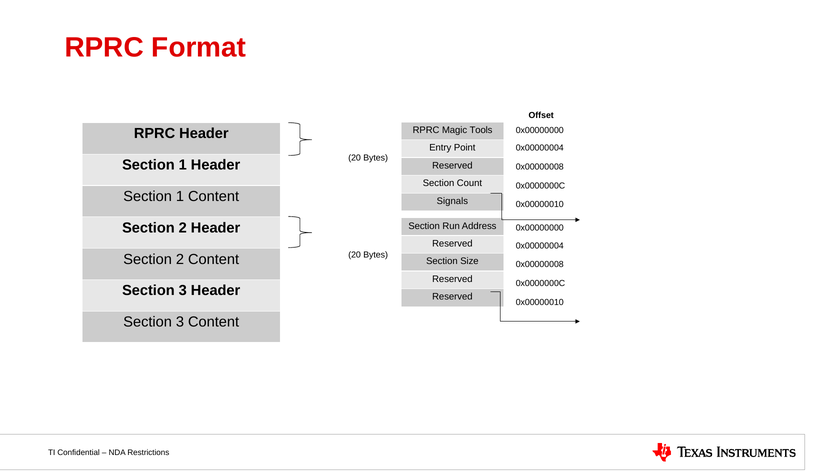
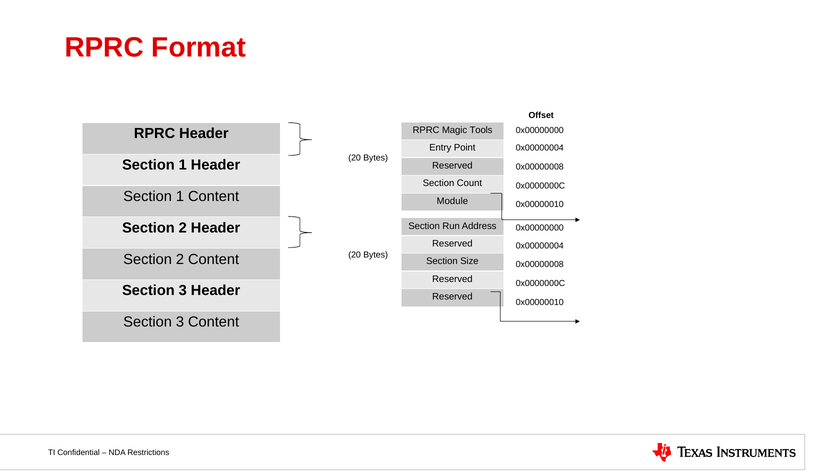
Signals: Signals -> Module (452, 201)
